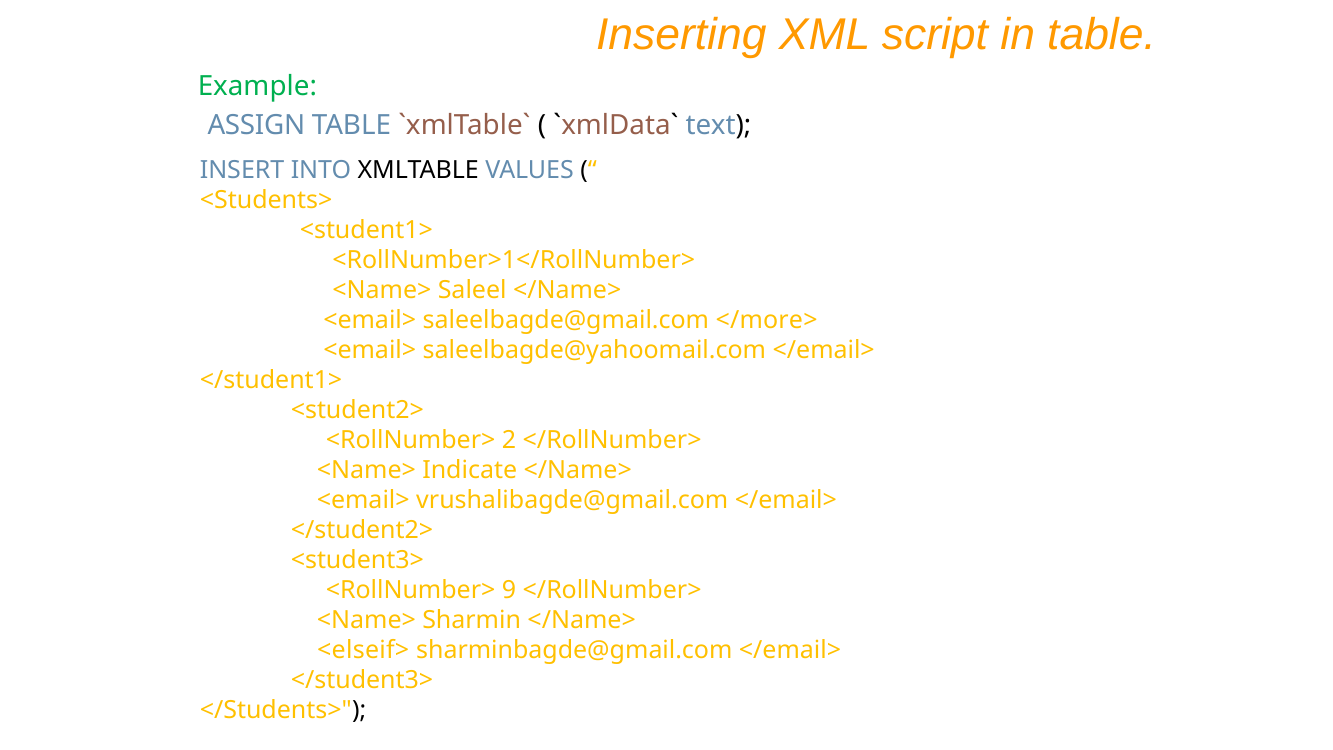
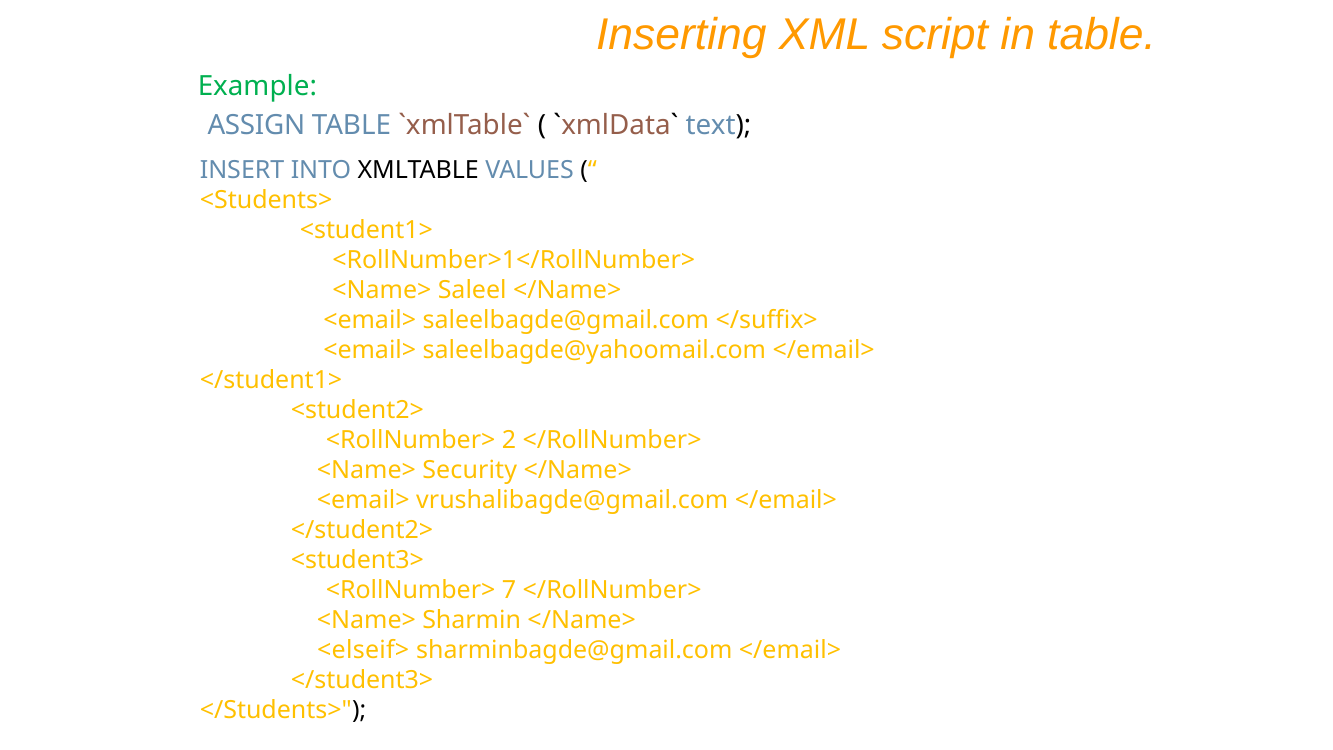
</more>: </more> -> </suffix> (767, 320)
Indicate: Indicate -> Security (470, 470)
9: 9 -> 7 (509, 590)
